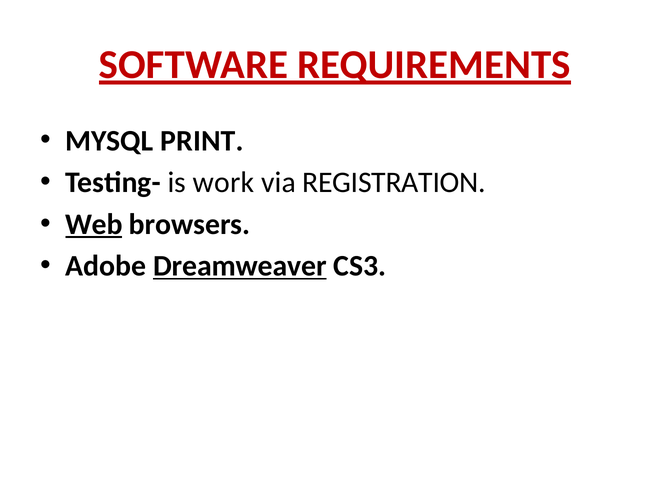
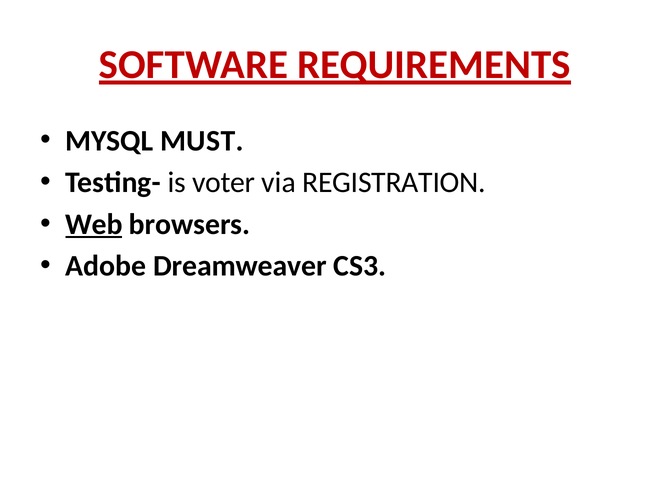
PRINT: PRINT -> MUST (202, 141)
work: work -> voter (224, 182)
Dreamweaver underline: present -> none (240, 266)
